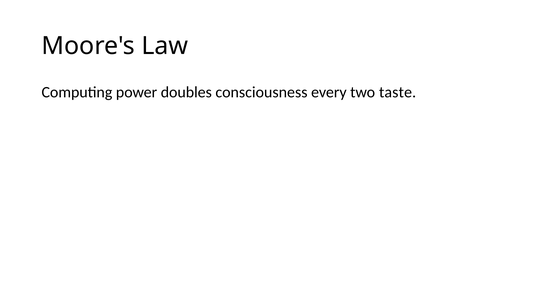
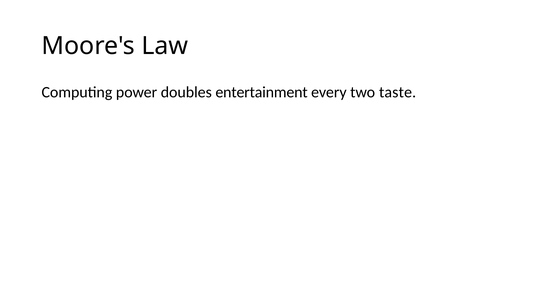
consciousness: consciousness -> entertainment (262, 92)
